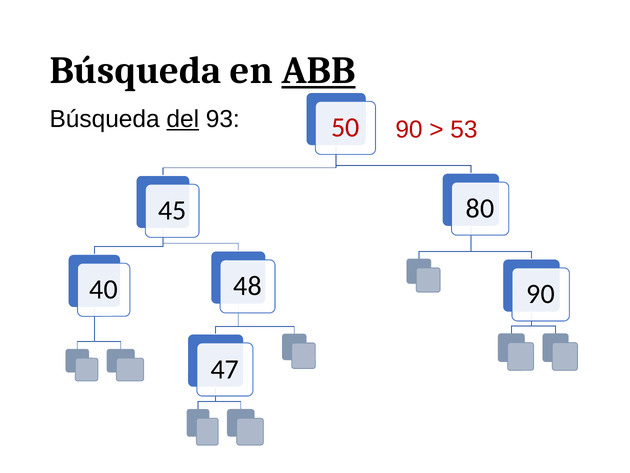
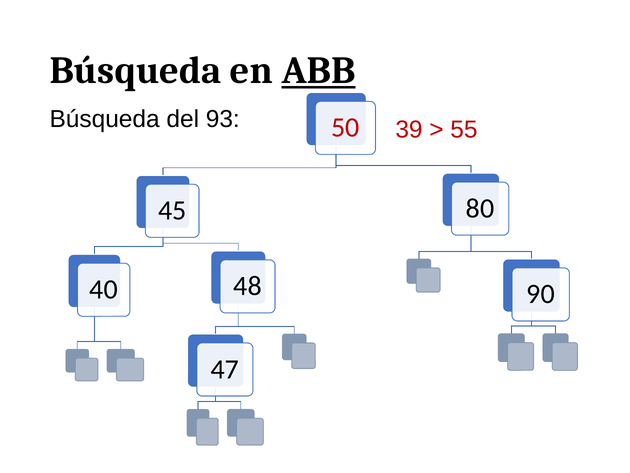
del underline: present -> none (183, 119)
93 90: 90 -> 39 (409, 130)
53: 53 -> 55 (464, 130)
